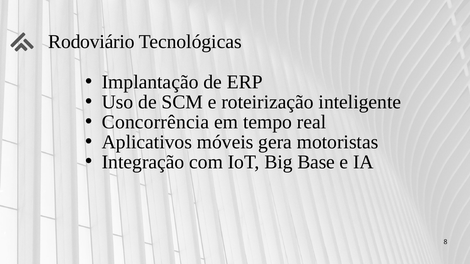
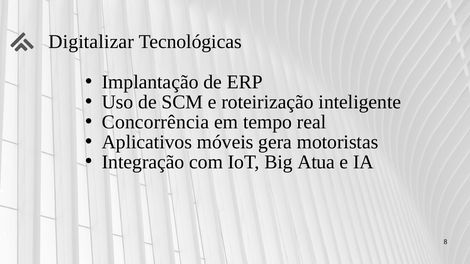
Rodoviário: Rodoviário -> Digitalizar (91, 42)
Base: Base -> Atua (316, 162)
